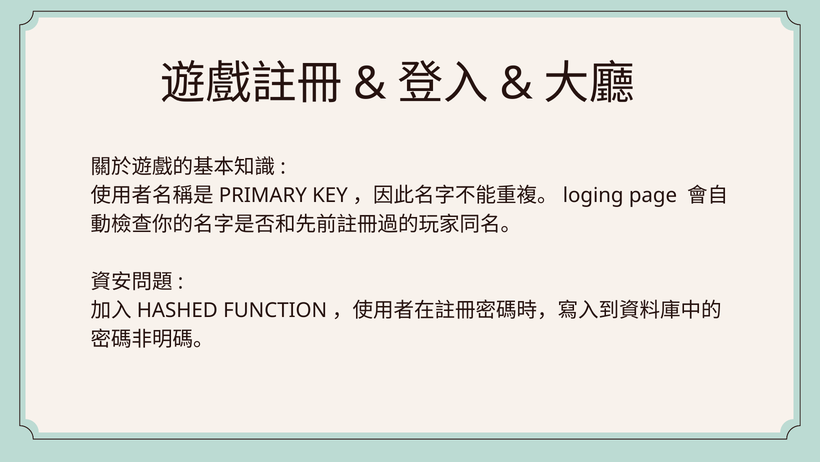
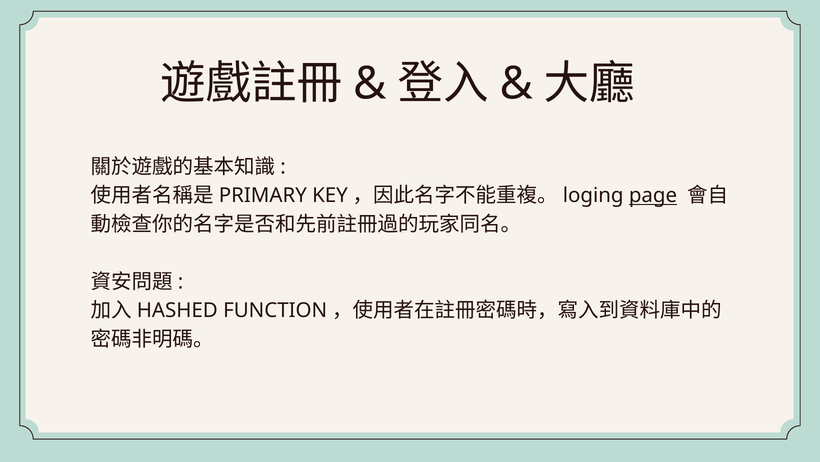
page underline: none -> present (653, 195)
